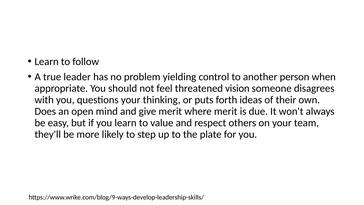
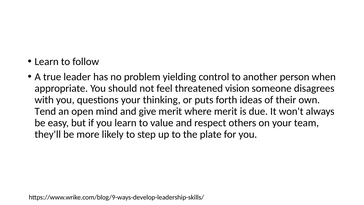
Does: Does -> Tend (45, 111)
